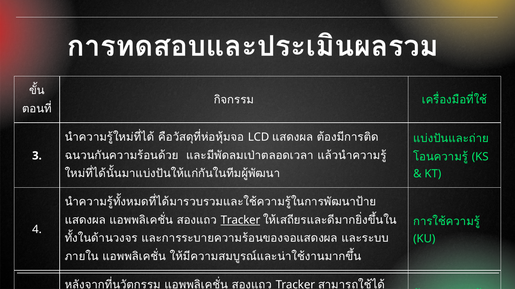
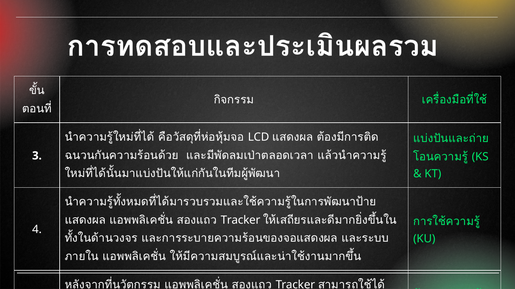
Tracker underline: present -> none (241, 221)
